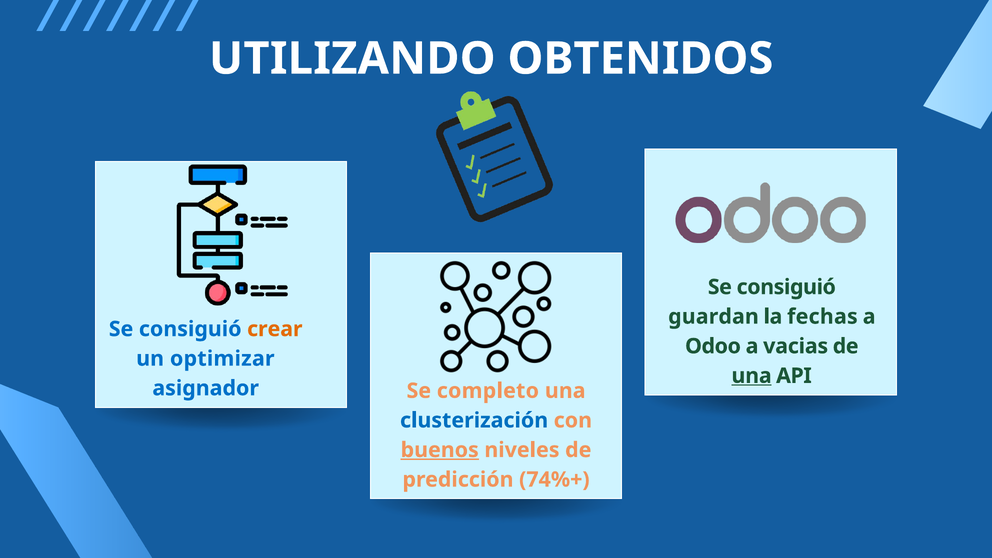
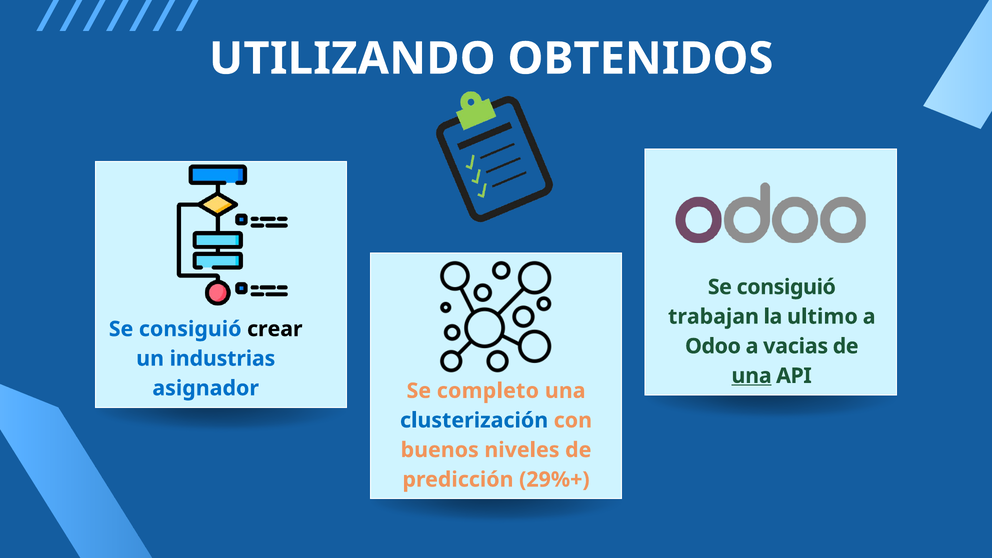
guardan: guardan -> trabajan (714, 317)
fechas: fechas -> ultimo (822, 317)
crear colour: orange -> black (275, 329)
optimizar: optimizar -> industrias (222, 359)
buenos underline: present -> none (440, 450)
74%+: 74%+ -> 29%+ (554, 480)
